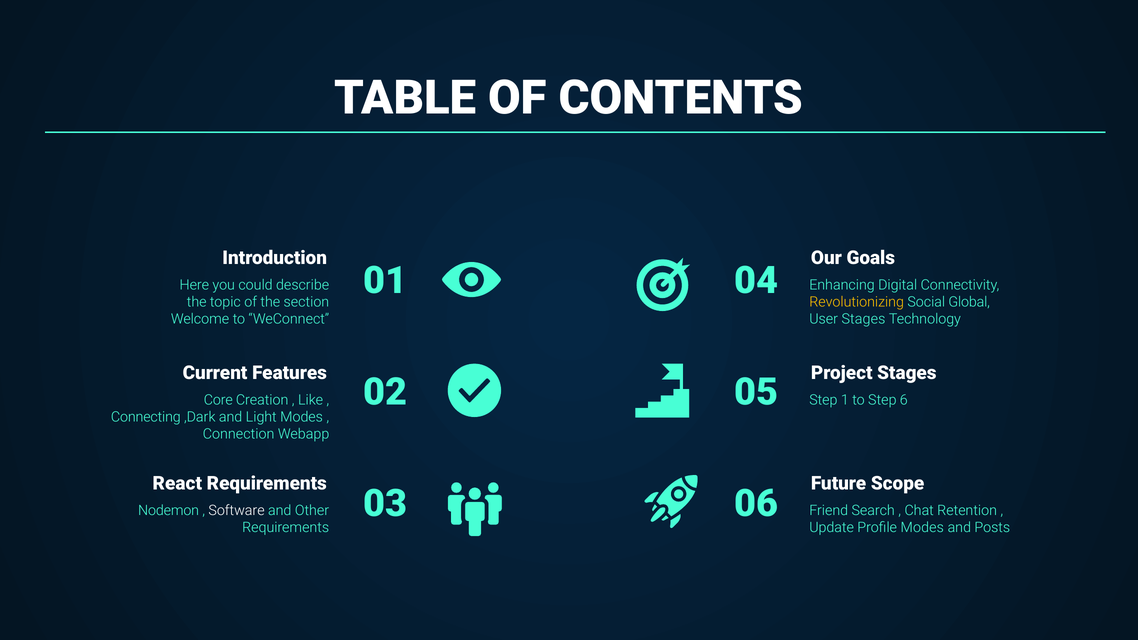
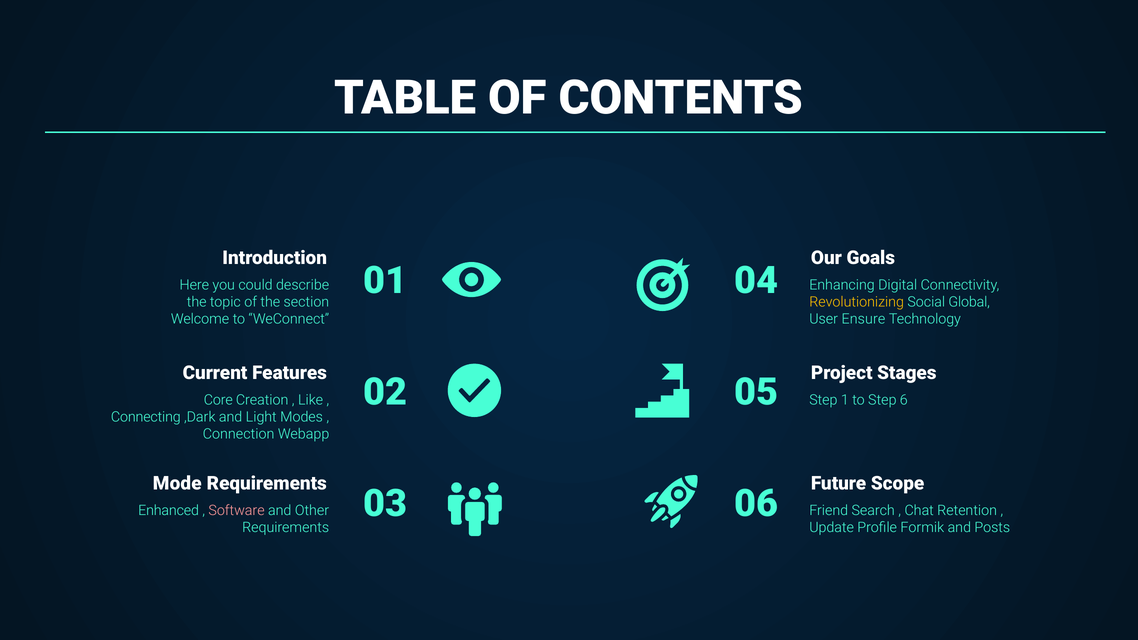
User Stages: Stages -> Ensure (863, 319)
React: React -> Mode (177, 484)
Nodemon: Nodemon -> Enhanced (169, 511)
Software colour: white -> pink (237, 511)
Profile Modes: Modes -> Formik (922, 528)
